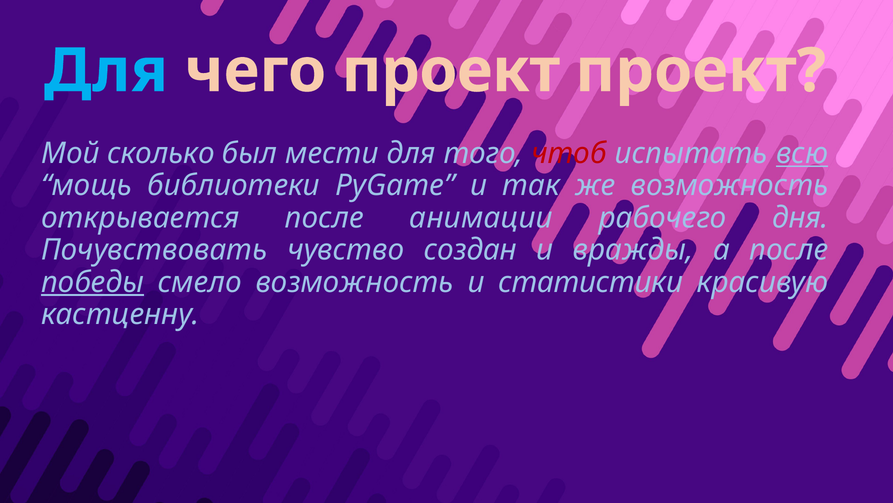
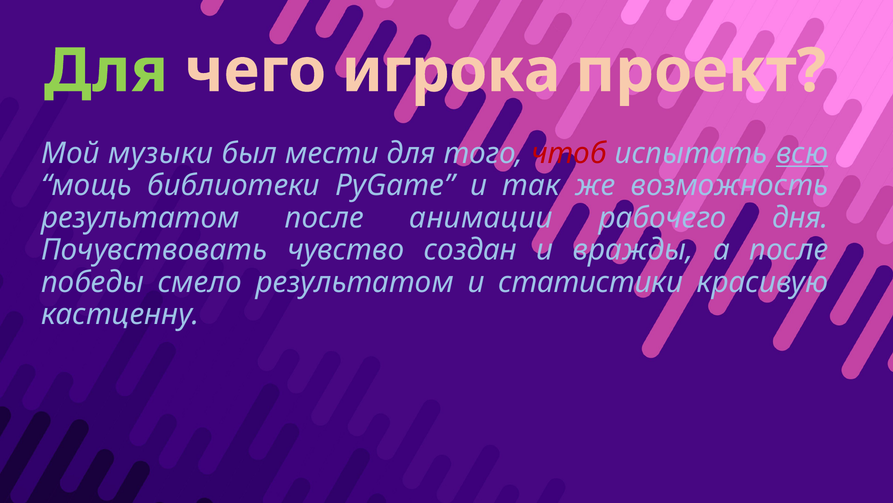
Для colour: light blue -> light green (106, 71)
чего проект: проект -> игрока (451, 71)
сколько: сколько -> музыки (161, 153)
открывается: открывается -> результатом (140, 218)
победы underline: present -> none (93, 282)
смело возможность: возможность -> результатом (355, 282)
